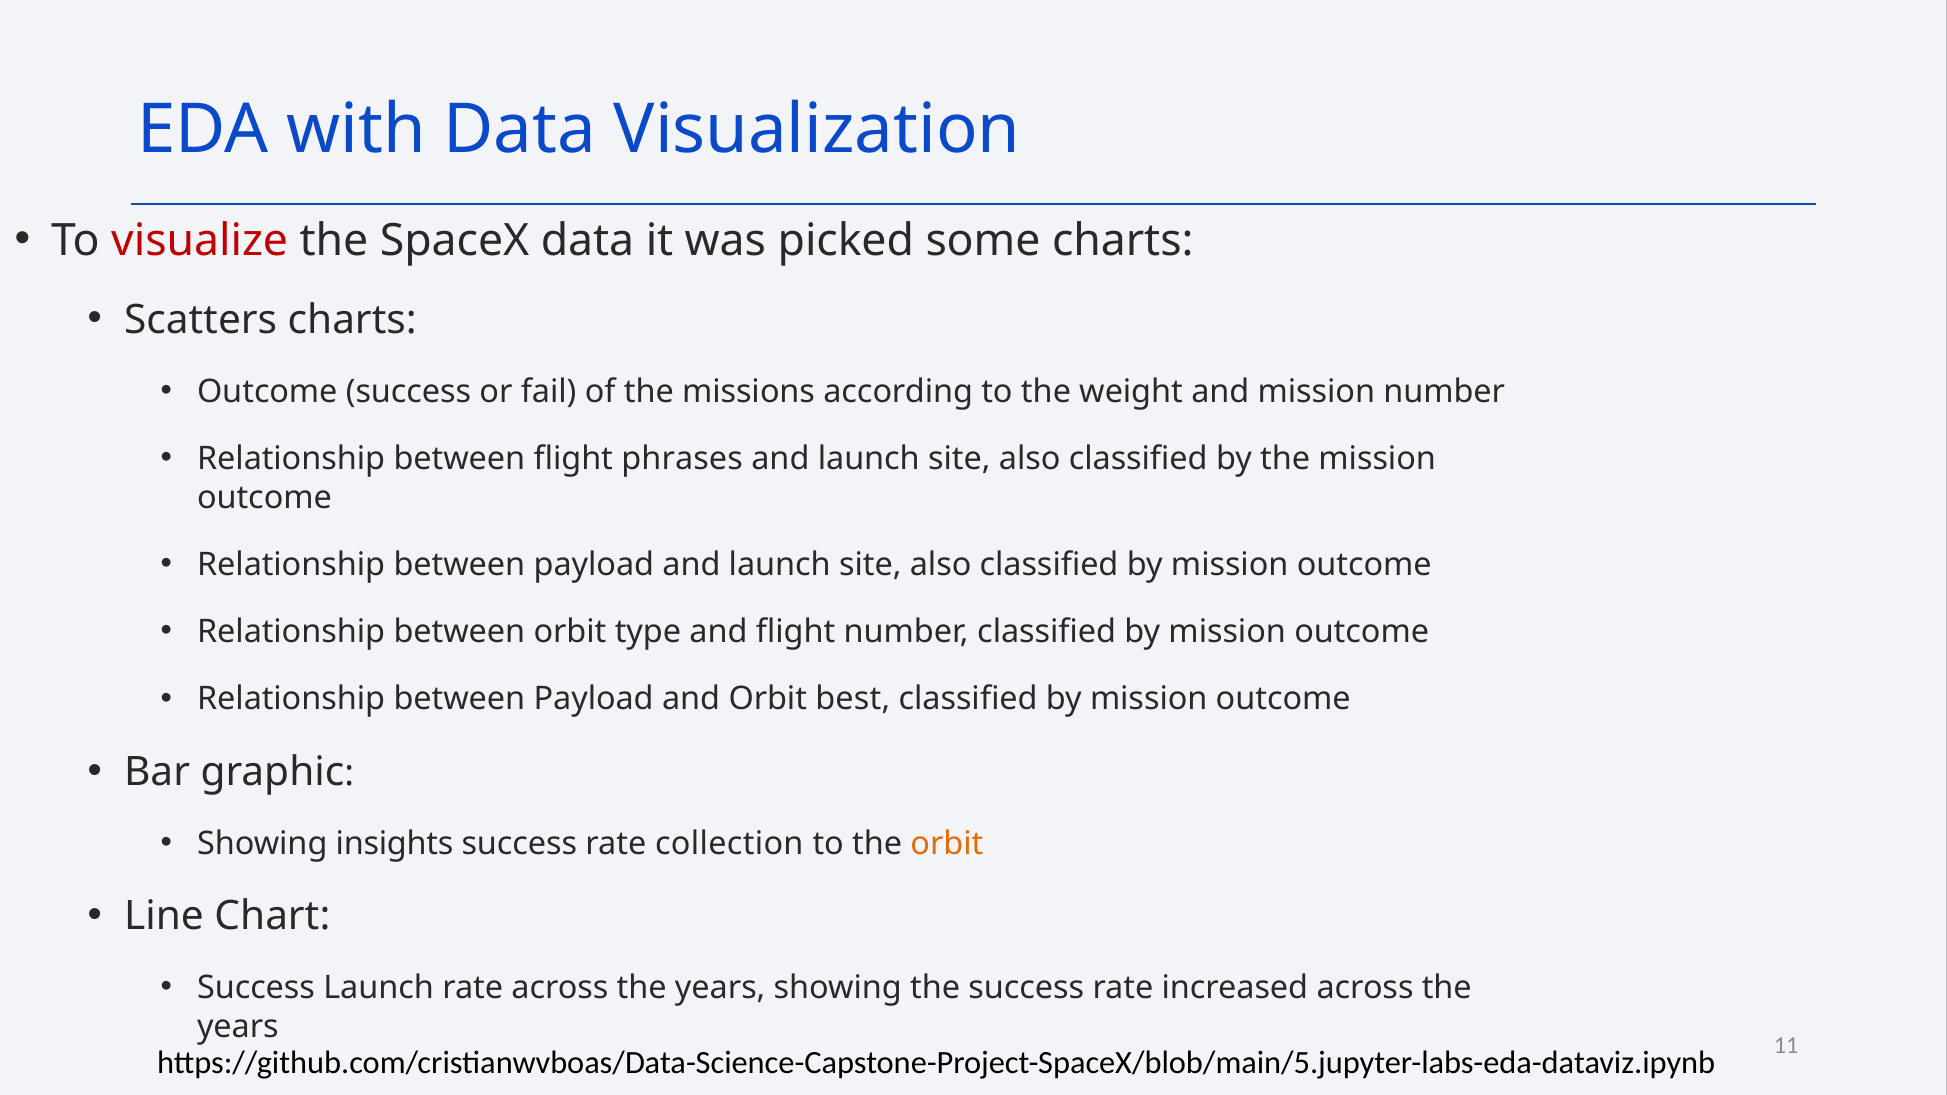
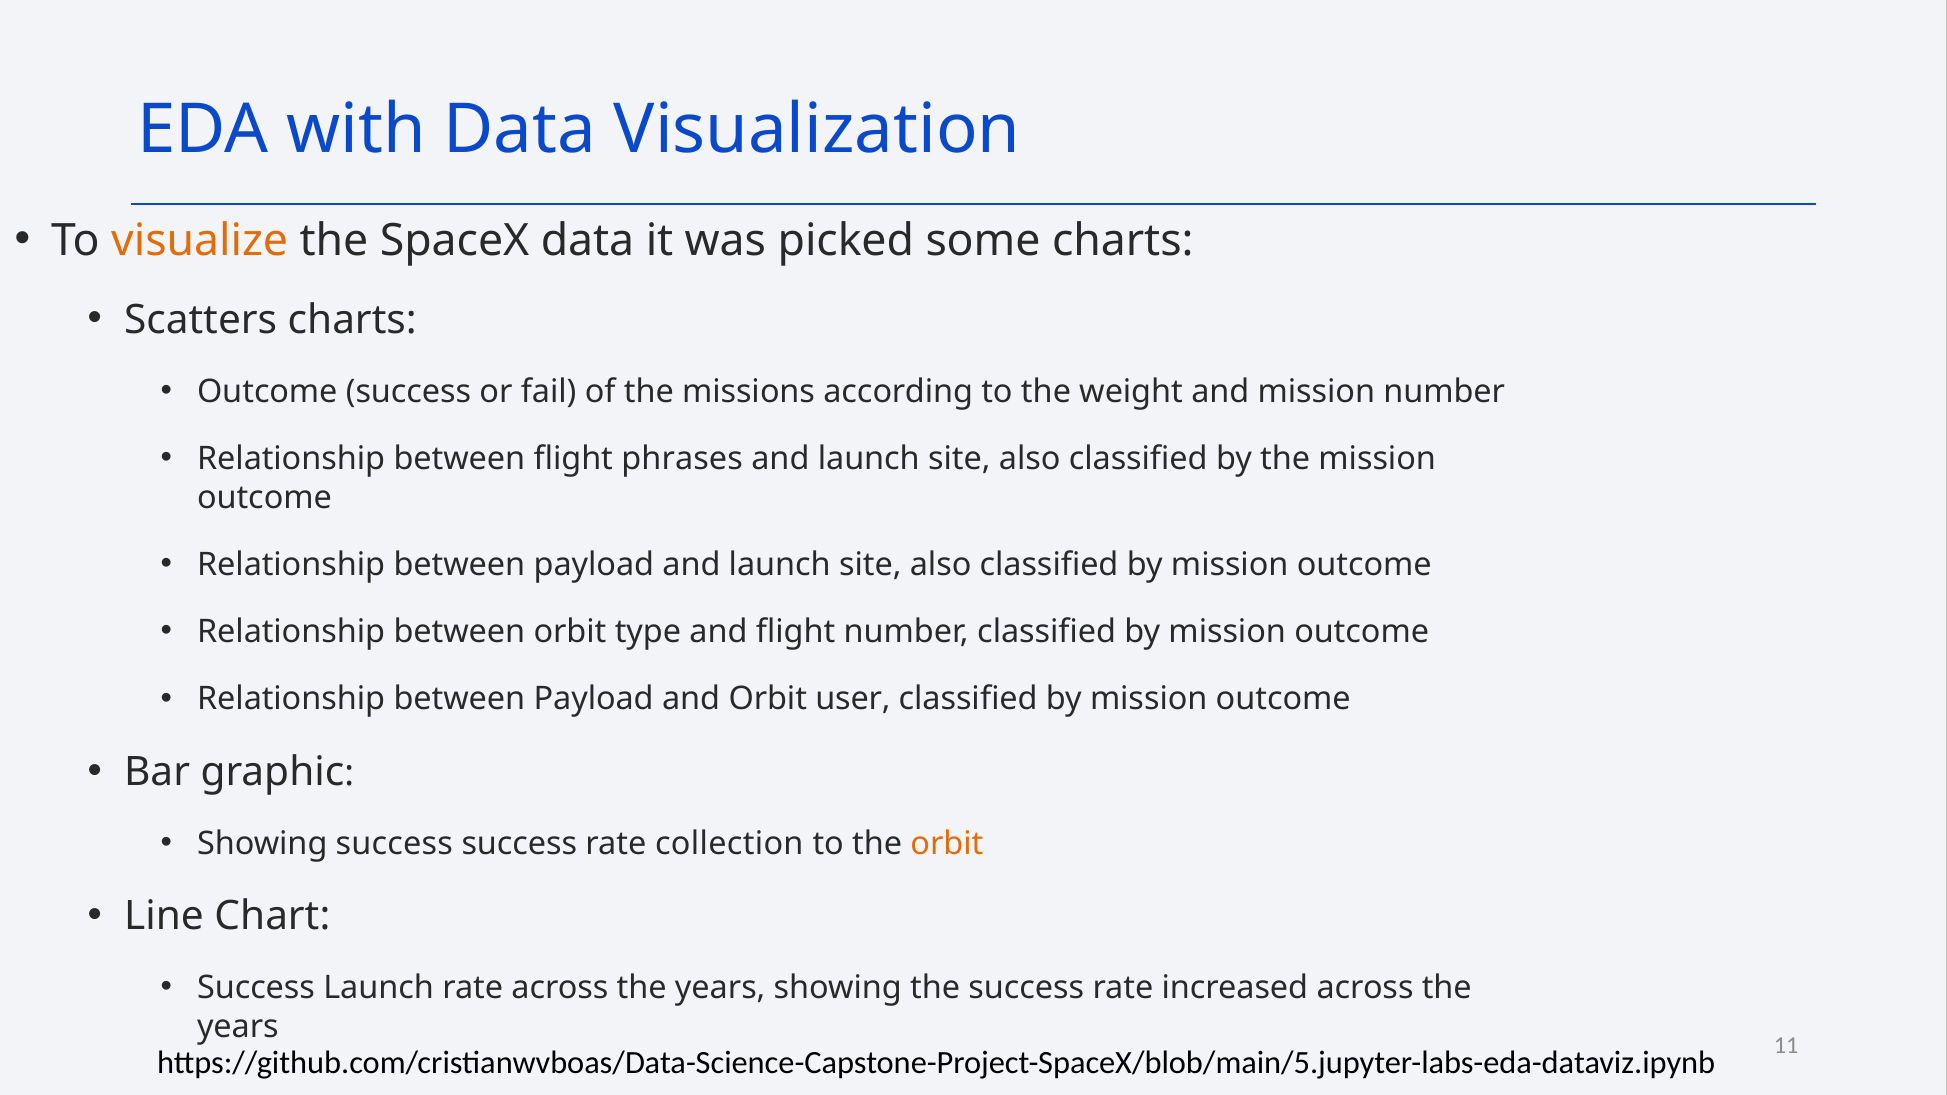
visualize colour: red -> orange (200, 241)
best: best -> user (853, 699)
Showing insights: insights -> success (394, 844)
